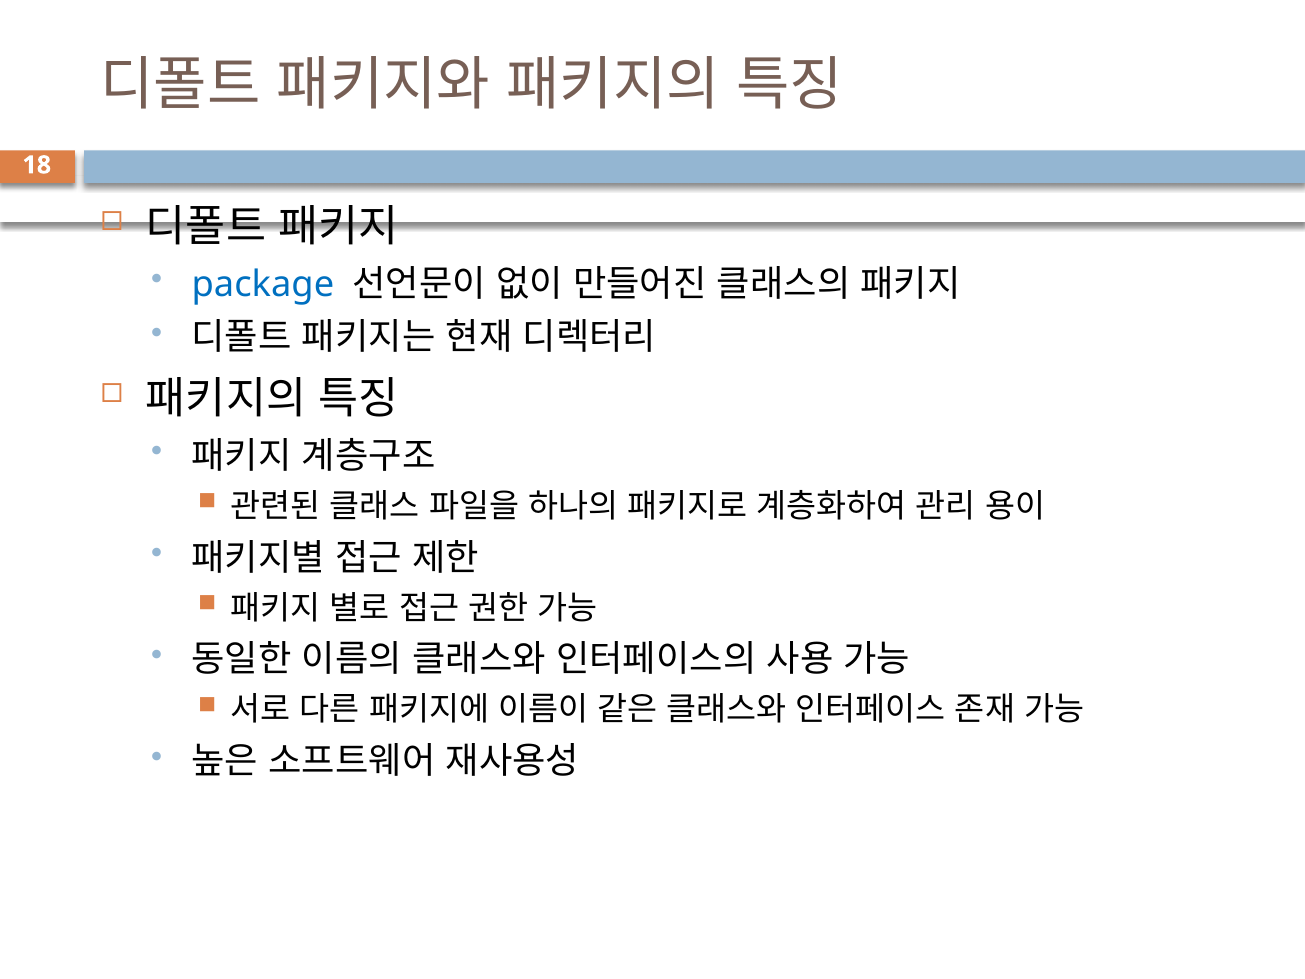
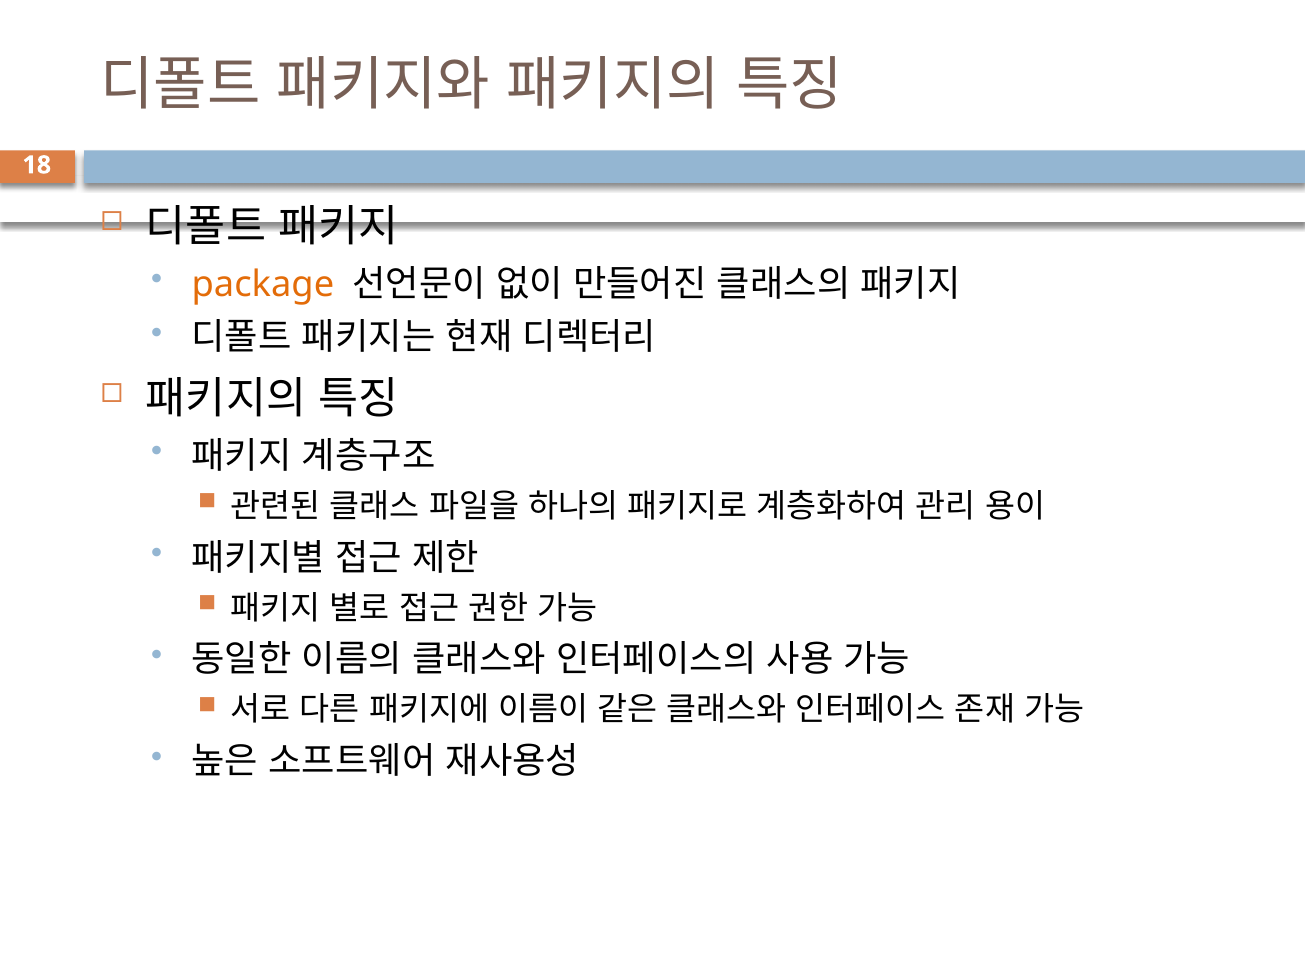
package colour: blue -> orange (263, 284)
